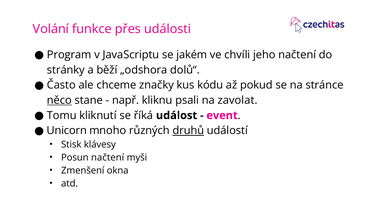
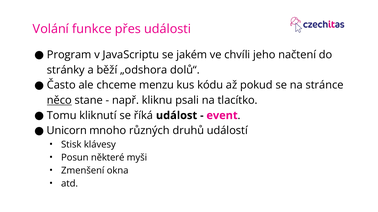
značky: značky -> menzu (157, 85)
zavolat: zavolat -> tlacítko (238, 101)
druhů underline: present -> none (188, 131)
Posun načtení: načtení -> některé (108, 158)
